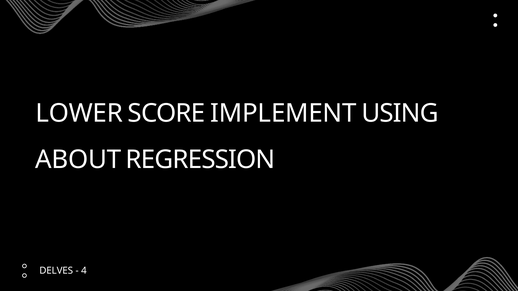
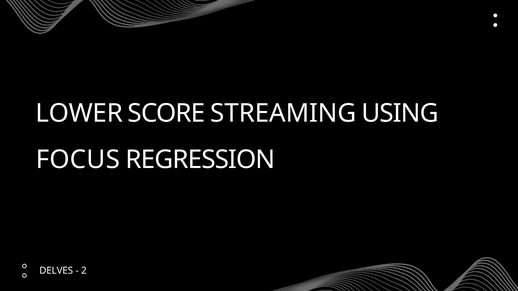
IMPLEMENT: IMPLEMENT -> STREAMING (283, 113)
ABOUT: ABOUT -> FOCUS (78, 160)
4: 4 -> 2 (84, 271)
